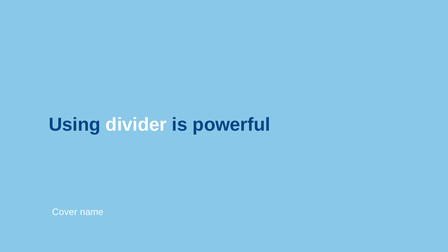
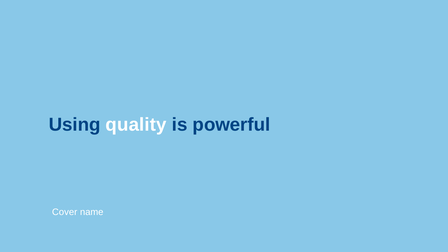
divider: divider -> quality (136, 125)
